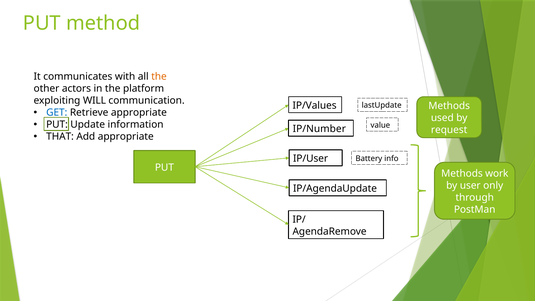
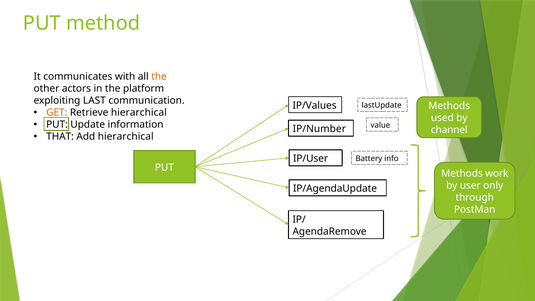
WILL: WILL -> LAST (94, 101)
GET colour: blue -> orange (57, 113)
Retrieve appropriate: appropriate -> hierarchical (139, 113)
request: request -> channel (449, 130)
Add appropriate: appropriate -> hierarchical (126, 137)
